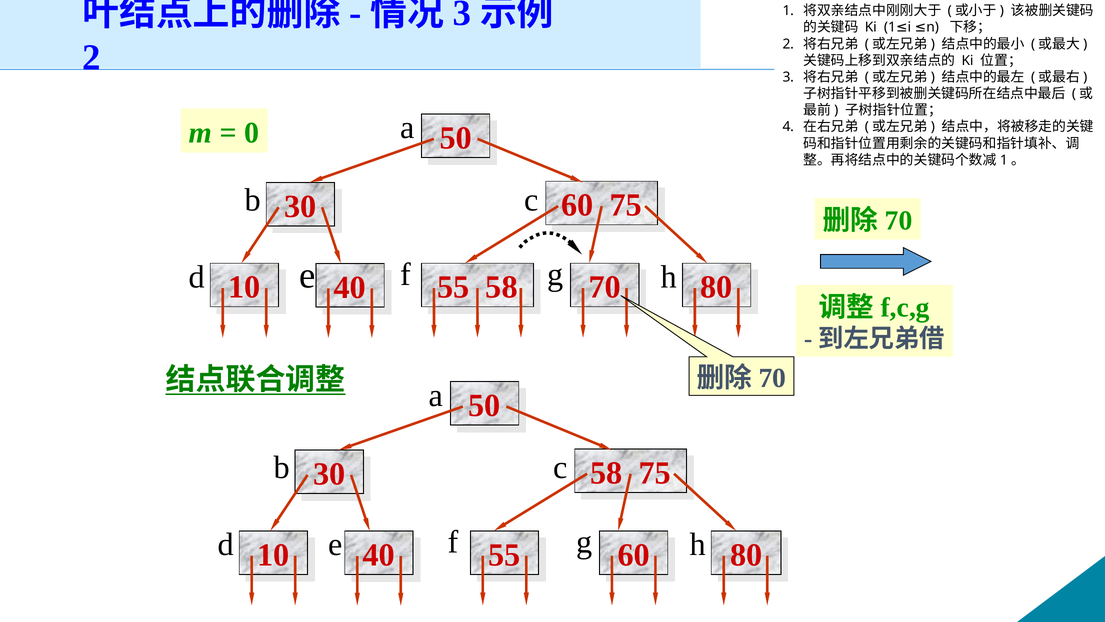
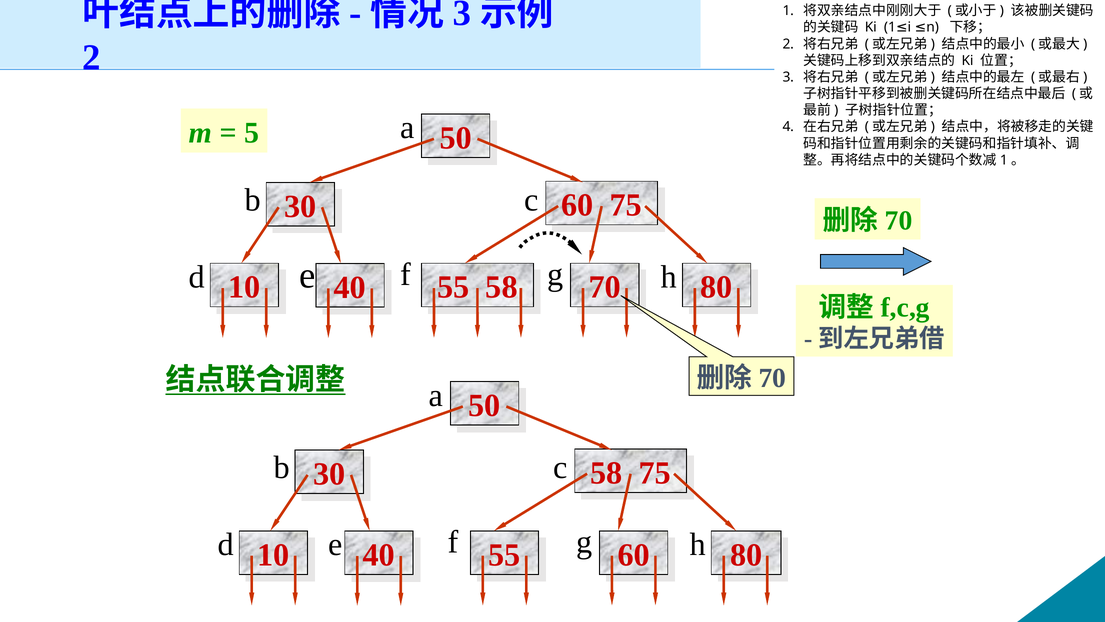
0: 0 -> 5 (252, 133)
